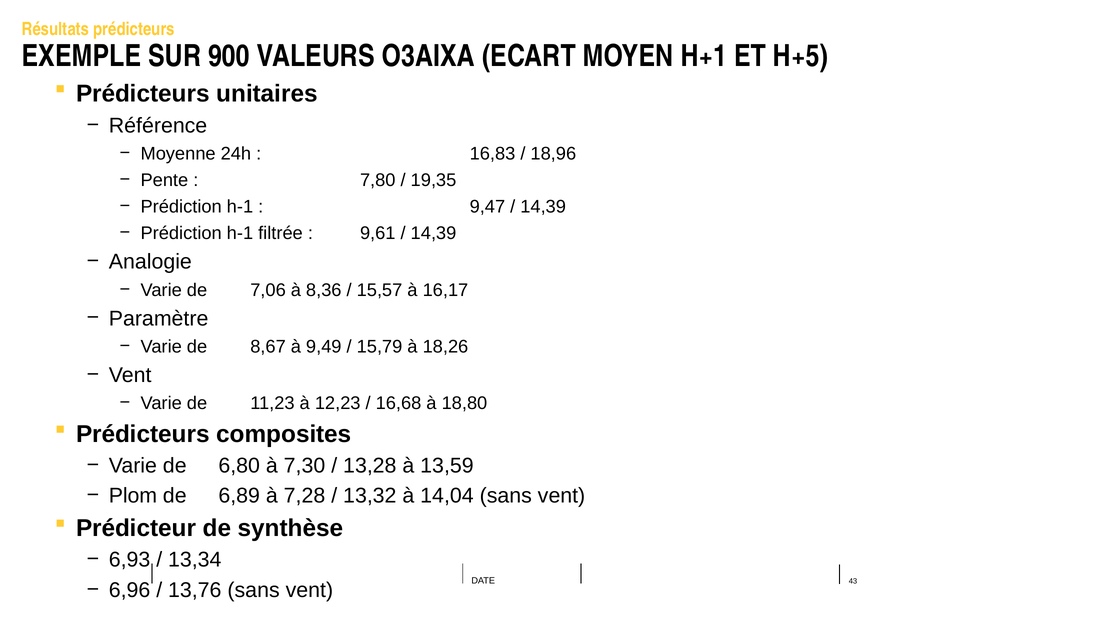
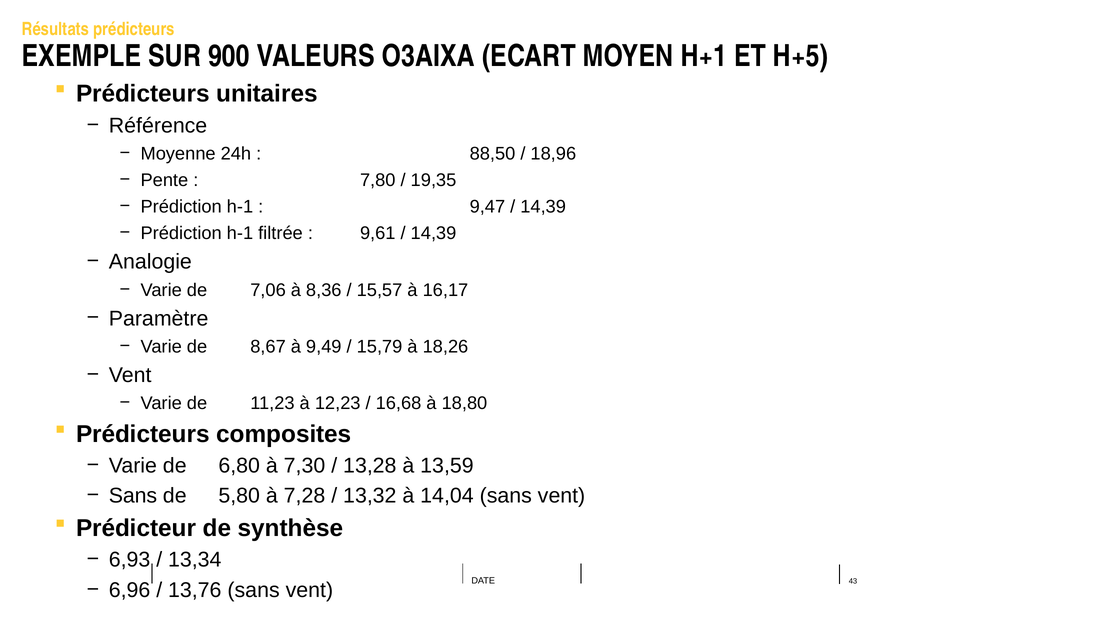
16,83: 16,83 -> 88,50 (493, 154)
Plom: Plom -> Sans (133, 496)
6,89: 6,89 -> 5,80 (239, 496)
